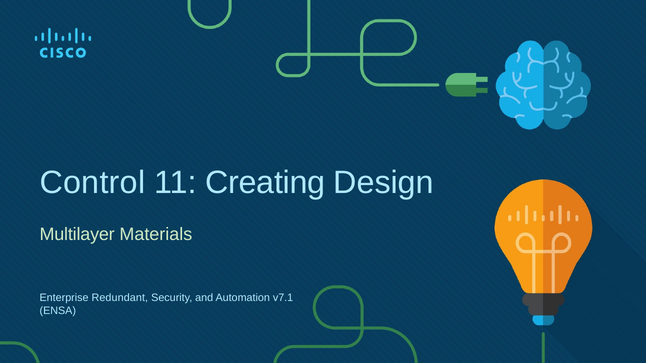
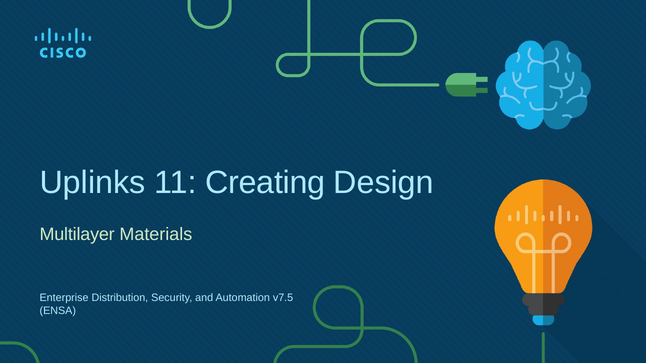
Control: Control -> Uplinks (93, 183)
Redundant: Redundant -> Distribution (120, 298)
v7.1: v7.1 -> v7.5 (283, 298)
